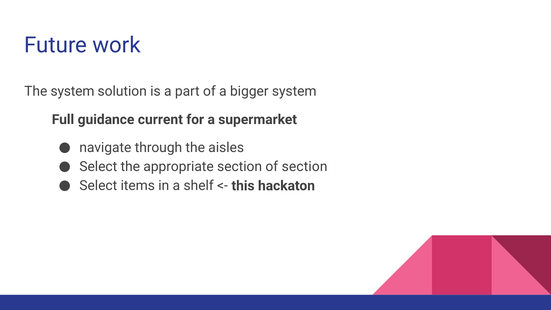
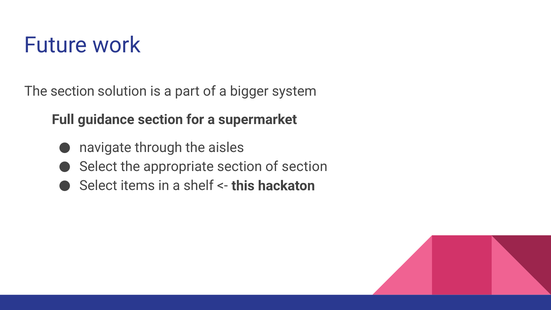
The system: system -> section (73, 91)
guidance current: current -> section (160, 119)
